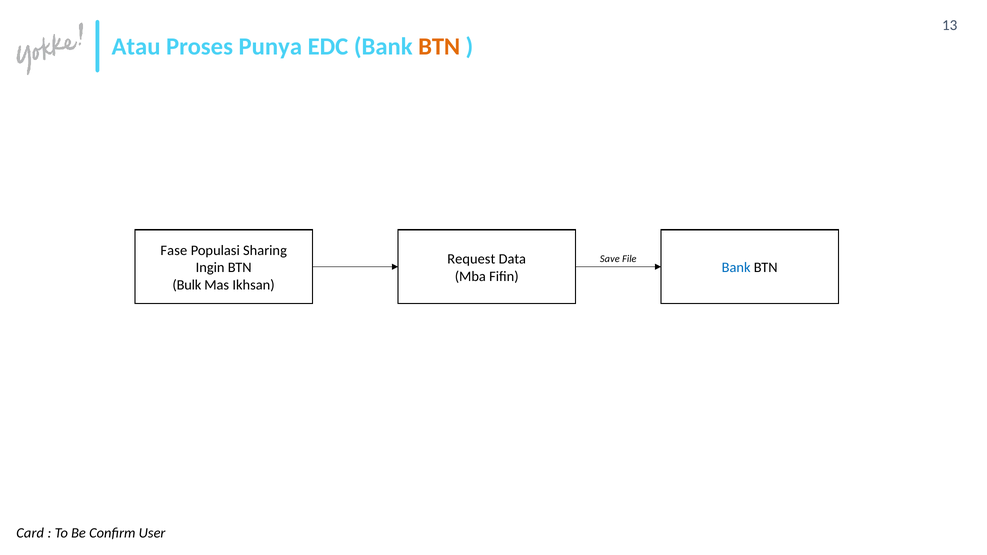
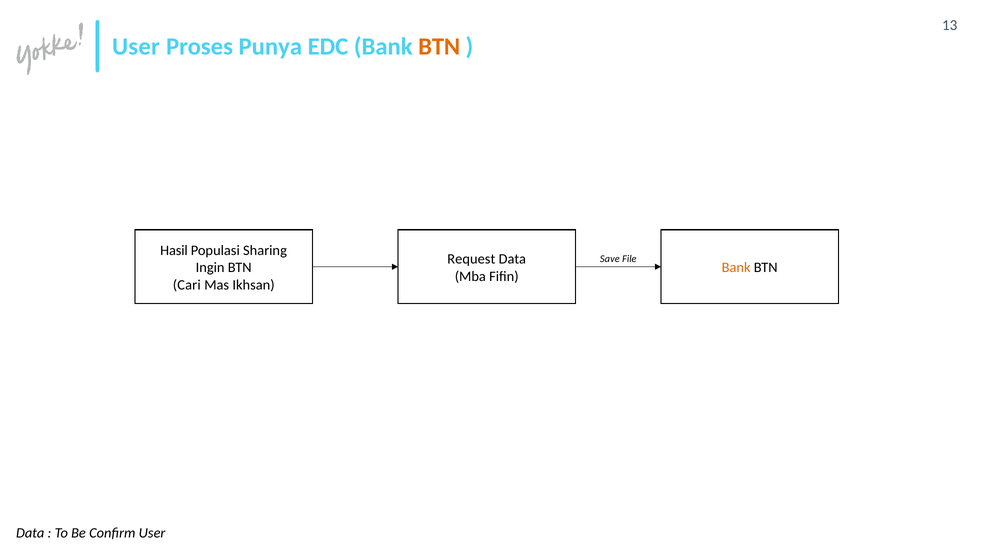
Atau: Atau -> User (136, 46)
Fase: Fase -> Hasil (174, 251)
Bank colour: blue -> orange (736, 268)
Bulk: Bulk -> Cari (187, 285)
Card: Card -> Data (30, 533)
